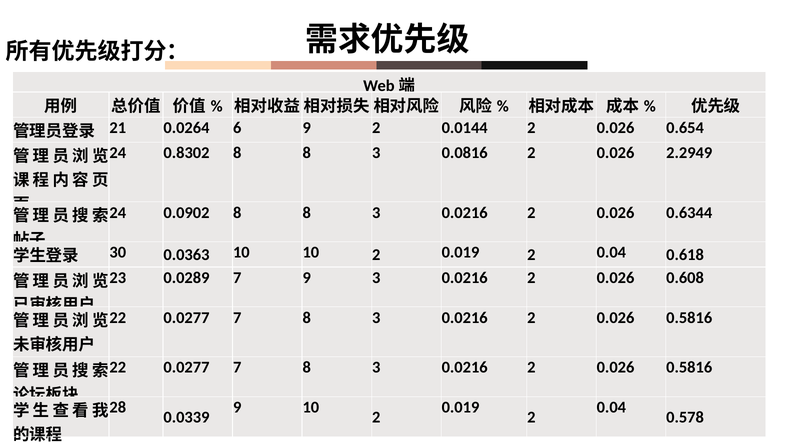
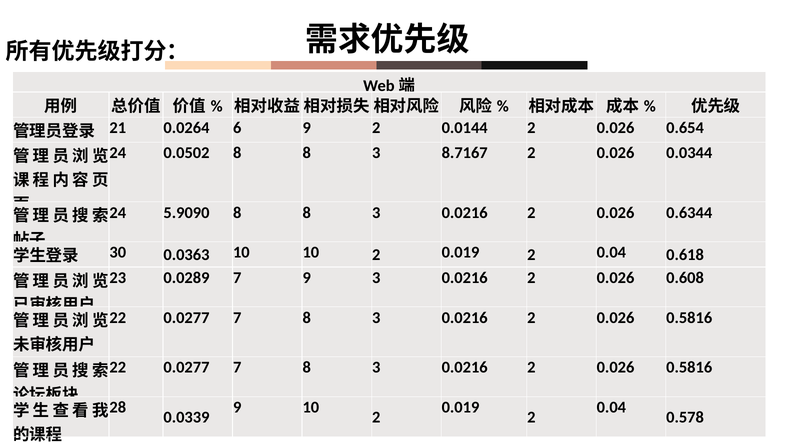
0.8302: 0.8302 -> 0.0502 (186, 153)
0.0816: 0.0816 -> 8.7167 (465, 153)
2.2949: 2.2949 -> 0.0344 (689, 153)
0.0902: 0.0902 -> 5.9090 (186, 213)
